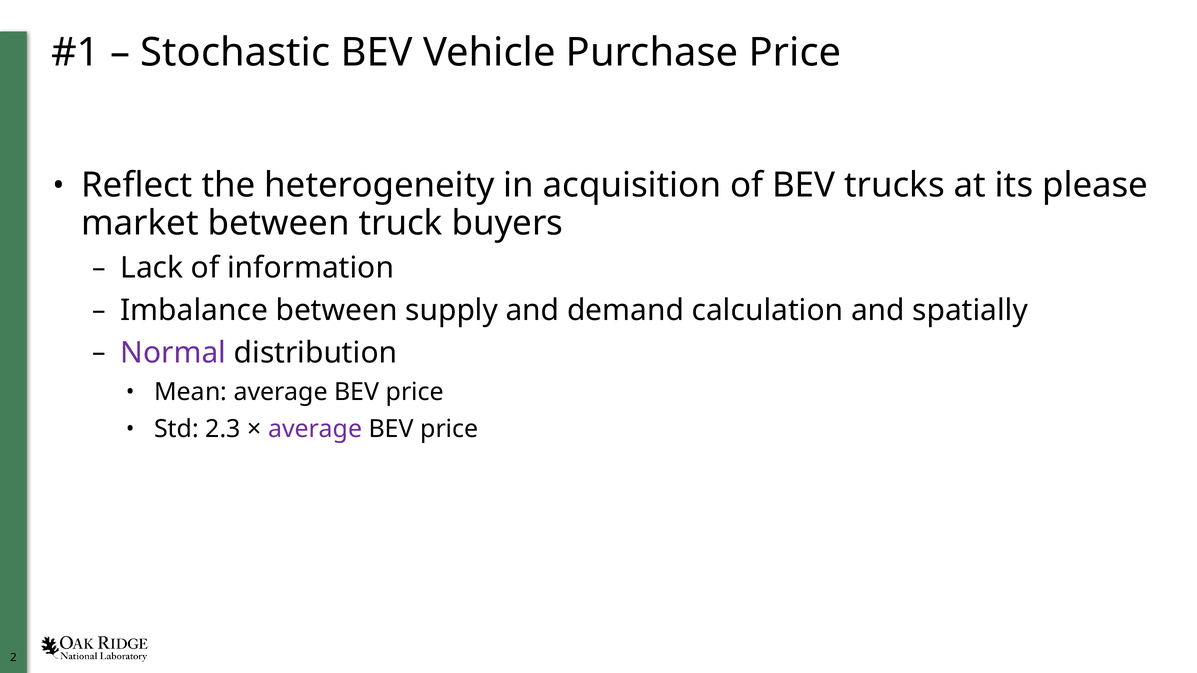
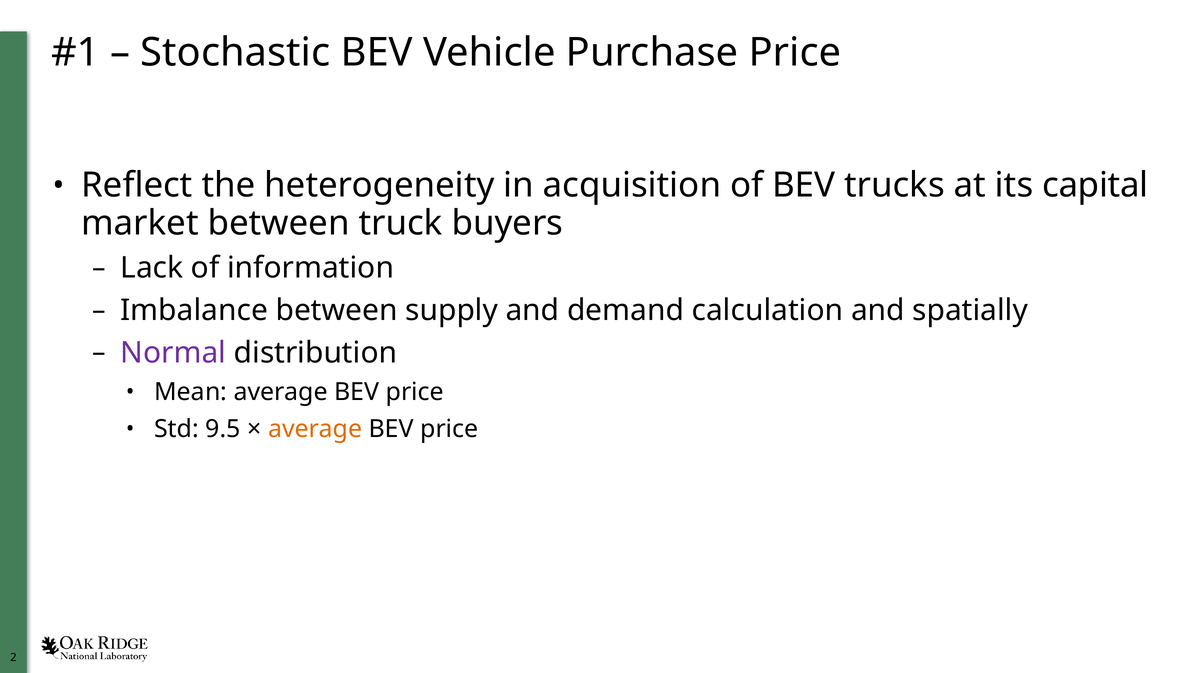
please: please -> capital (1095, 186)
2.3: 2.3 -> 9.5 (223, 429)
average colour: purple -> orange (315, 429)
